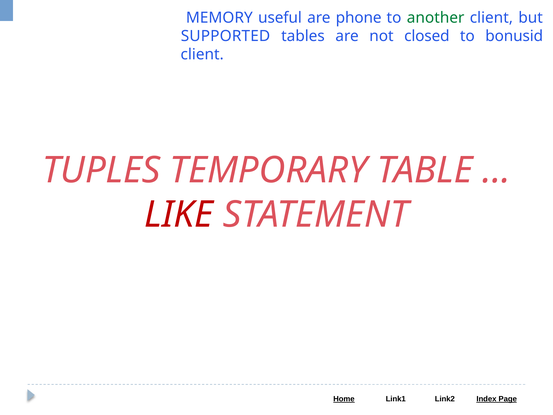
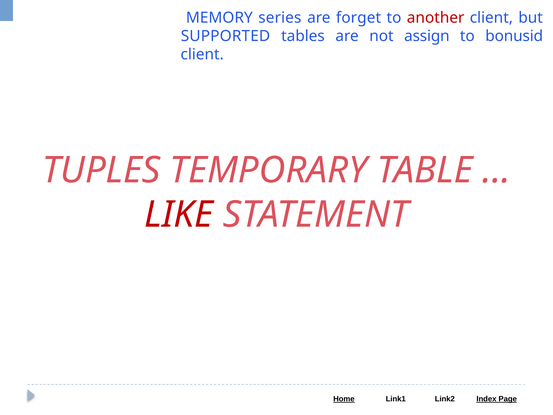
useful: useful -> series (280, 18)
phone: phone -> forget (359, 18)
another colour: green -> red (436, 18)
closed: closed -> assign (427, 36)
